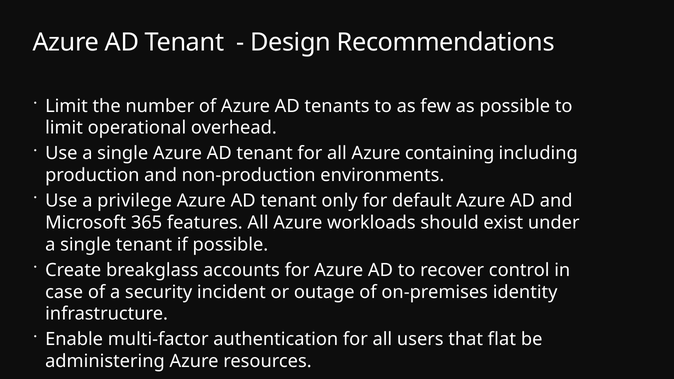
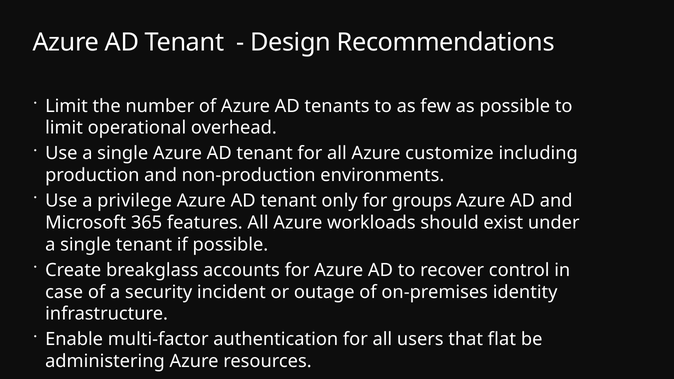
containing: containing -> customize (449, 153)
default: default -> groups (422, 201)
